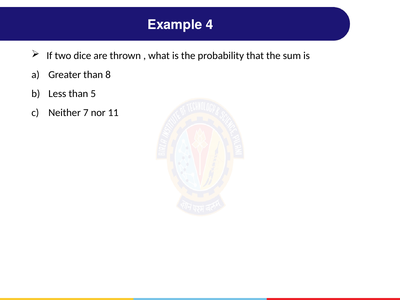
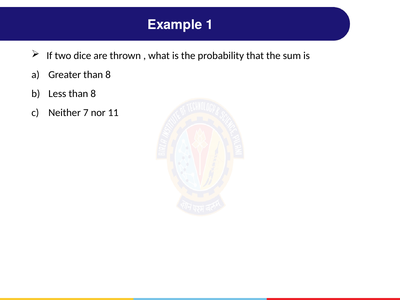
4: 4 -> 1 (210, 25)
Less than 5: 5 -> 8 (93, 94)
